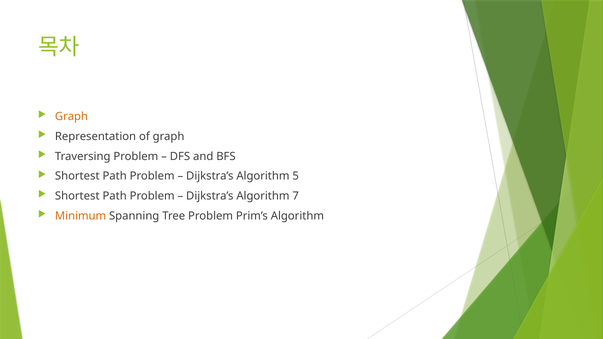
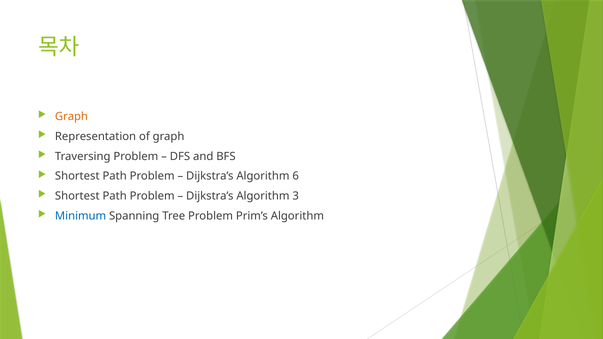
5: 5 -> 6 (296, 176)
7: 7 -> 3 (296, 196)
Minimum colour: orange -> blue (81, 216)
